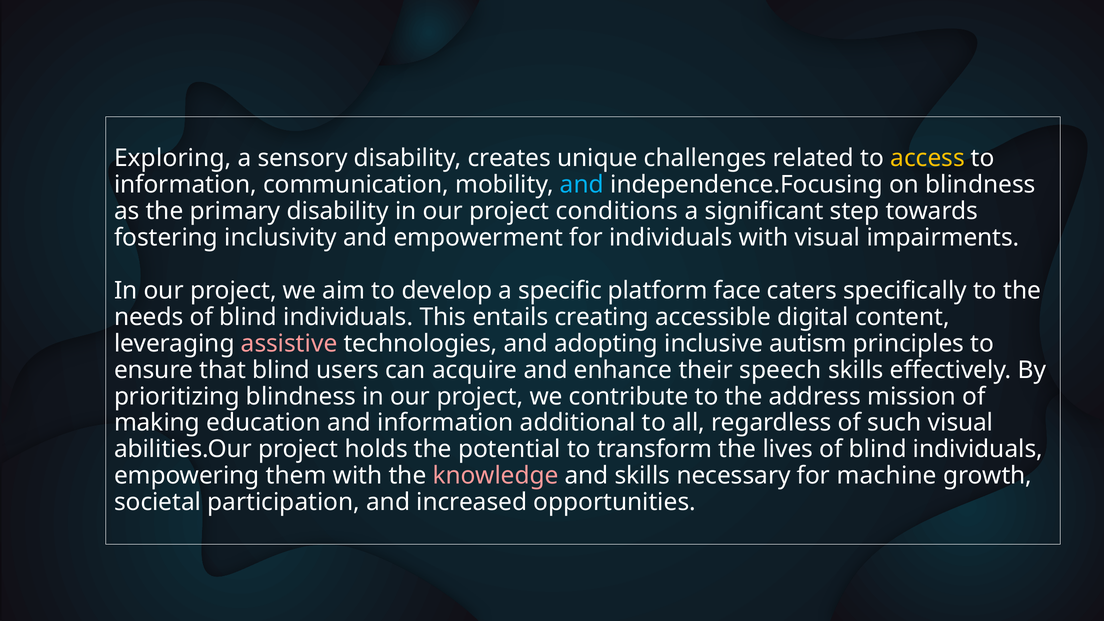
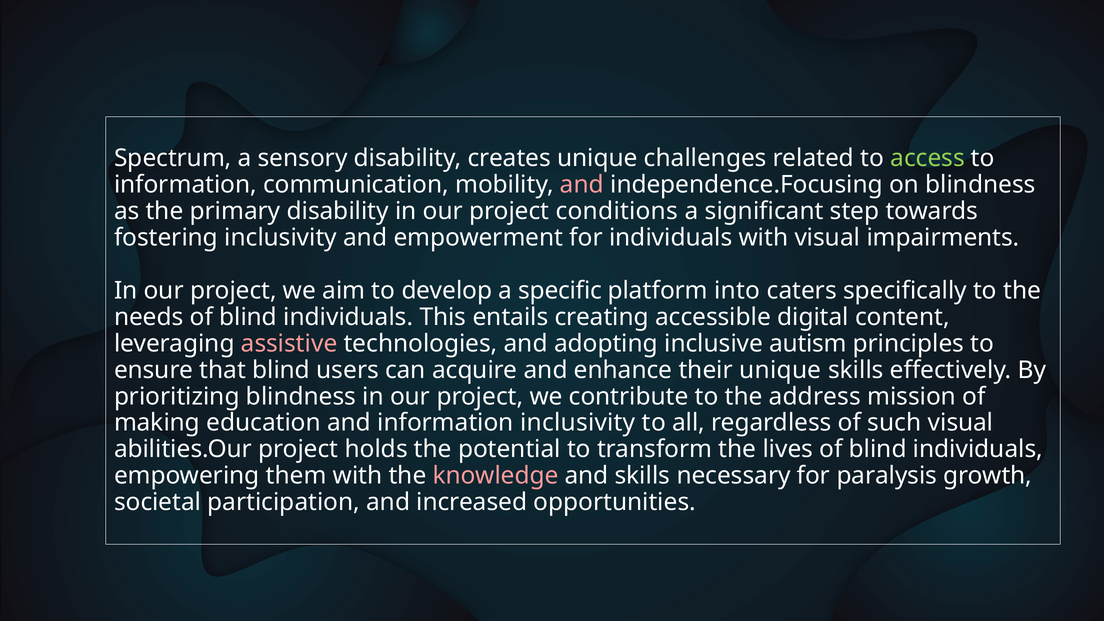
Exploring: Exploring -> Spectrum (173, 158)
access colour: yellow -> light green (928, 158)
and colour: light blue -> pink (582, 185)
face: face -> into (737, 291)
their speech: speech -> unique (780, 370)
information additional: additional -> inclusivity (578, 423)
machine: machine -> paralysis (887, 476)
